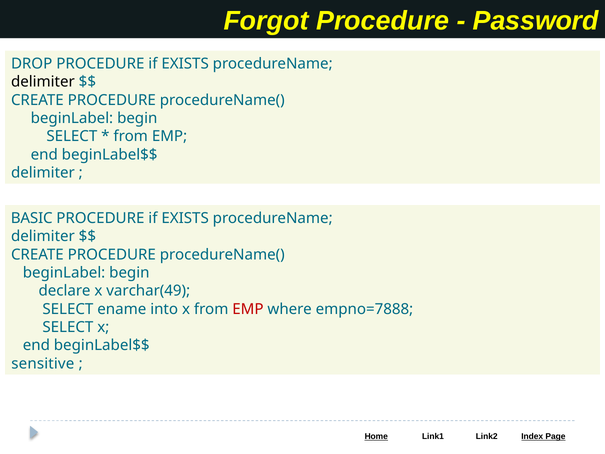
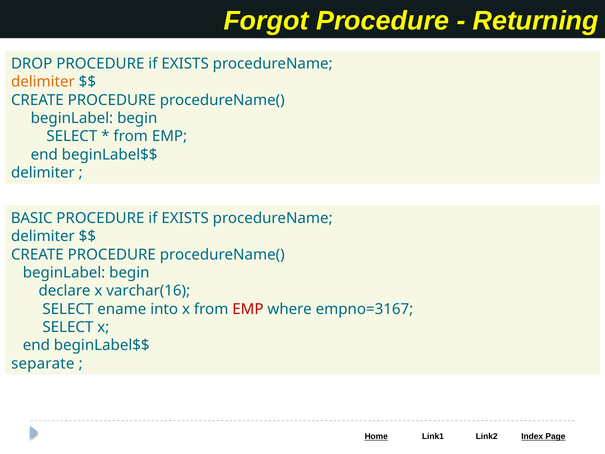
Password: Password -> Returning (536, 21)
delimiter colour: black -> orange (43, 82)
varchar(49: varchar(49 -> varchar(16 (148, 291)
empno=7888: empno=7888 -> empno=3167 (364, 309)
sensitive: sensitive -> separate (43, 363)
